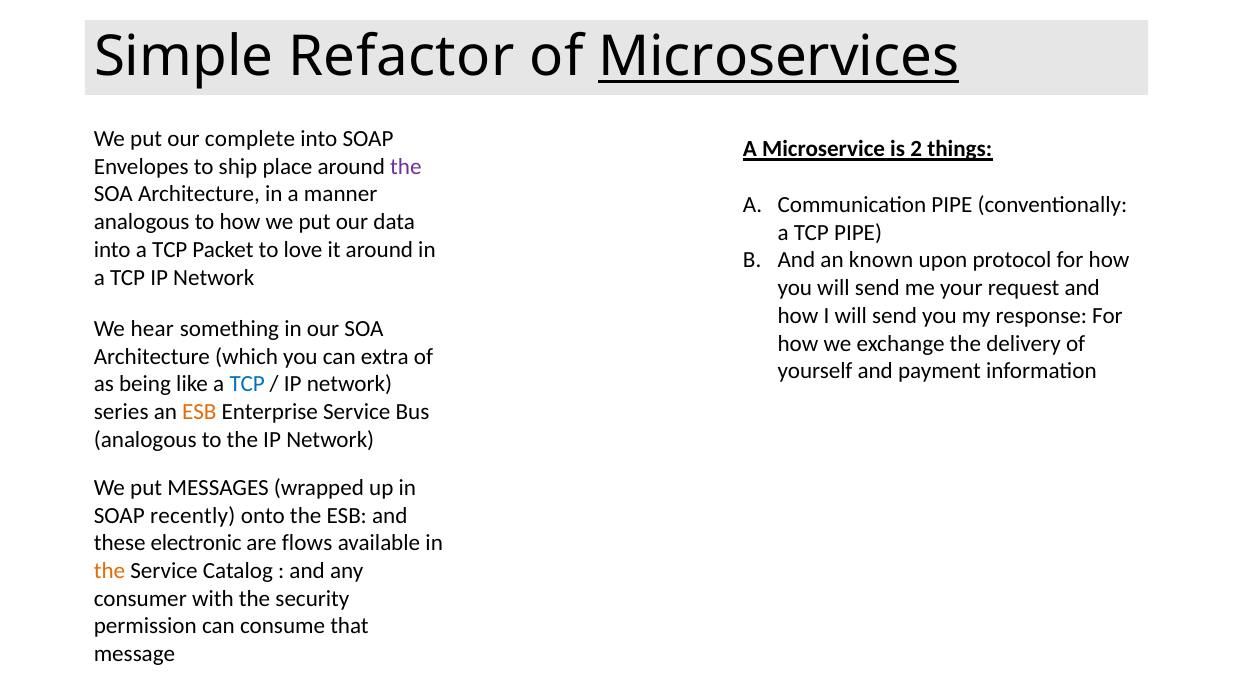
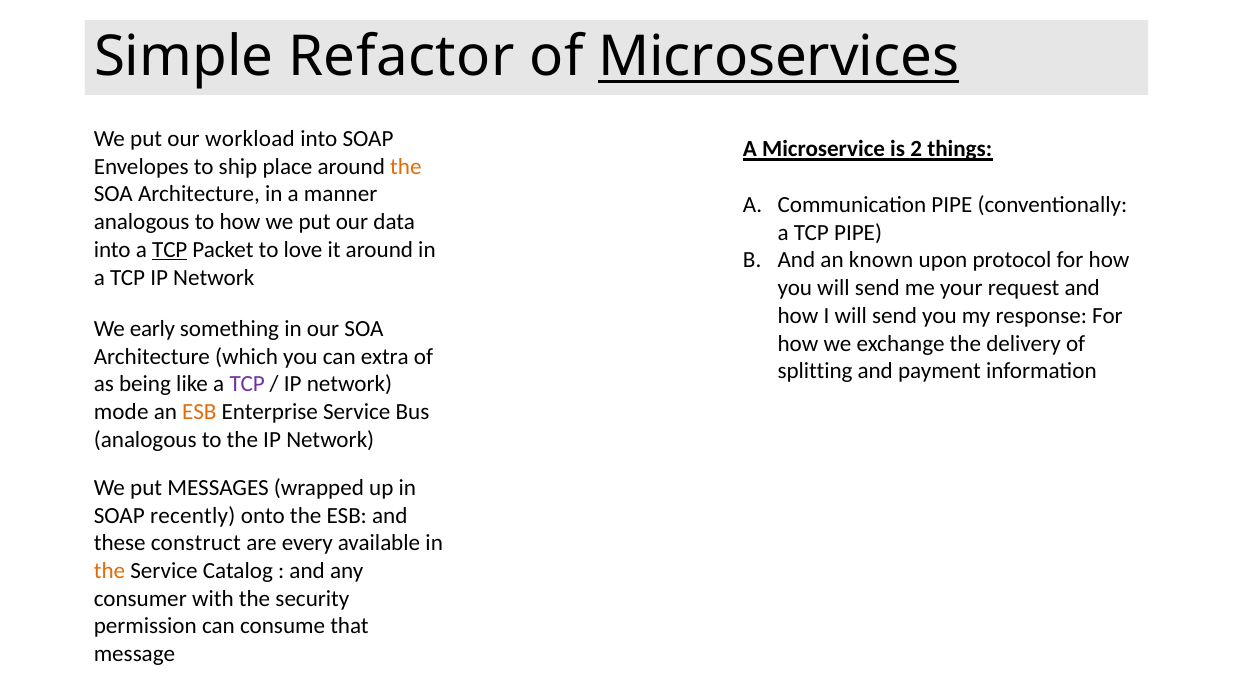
complete: complete -> workload (250, 139)
the colour: purple -> orange (406, 167)
TCP underline: none -> present (170, 250)
hear: hear -> early (152, 329)
yourself: yourself -> splitting (815, 371)
TCP colour: blue -> purple (247, 384)
series: series -> mode (121, 412)
electronic: electronic -> construct (196, 544)
flows: flows -> every (307, 544)
